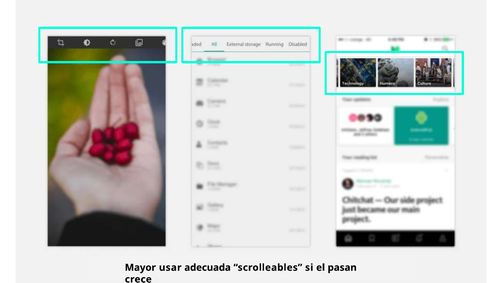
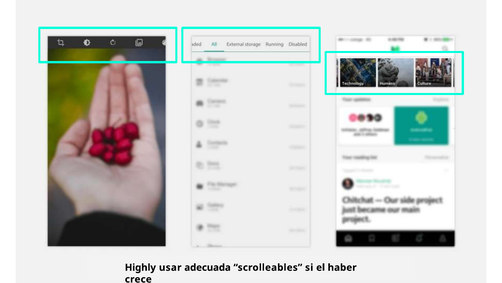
Mayor: Mayor -> Highly (140, 267)
pasan: pasan -> haber (342, 267)
